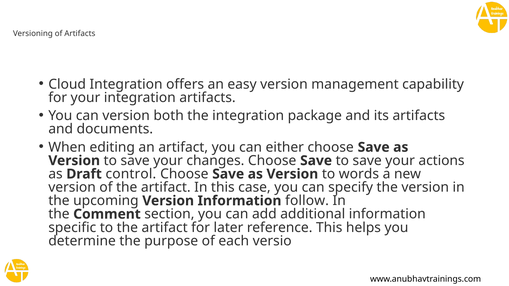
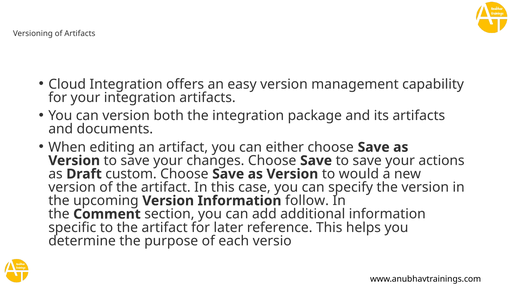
control: control -> custom (131, 174)
words: words -> would (359, 174)
